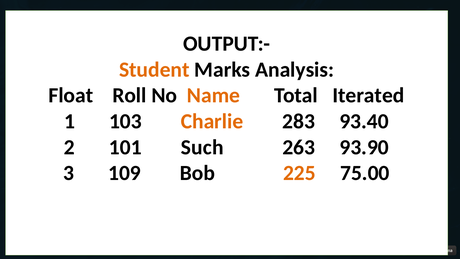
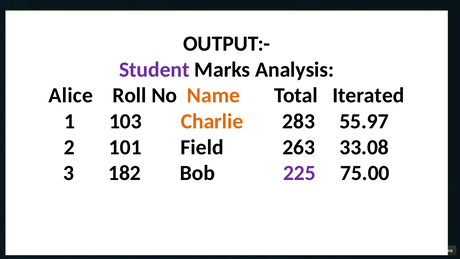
Student colour: orange -> purple (154, 70)
Float: Float -> Alice (71, 95)
93.40: 93.40 -> 55.97 (364, 121)
Such: Such -> Field (202, 147)
93.90: 93.90 -> 33.08 (364, 147)
109: 109 -> 182 (125, 173)
225 colour: orange -> purple (299, 173)
